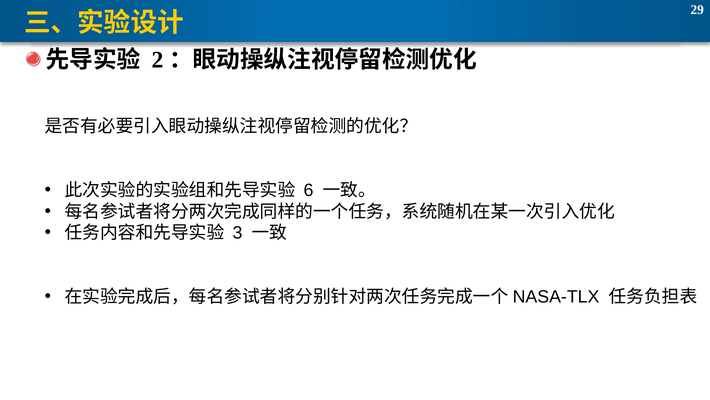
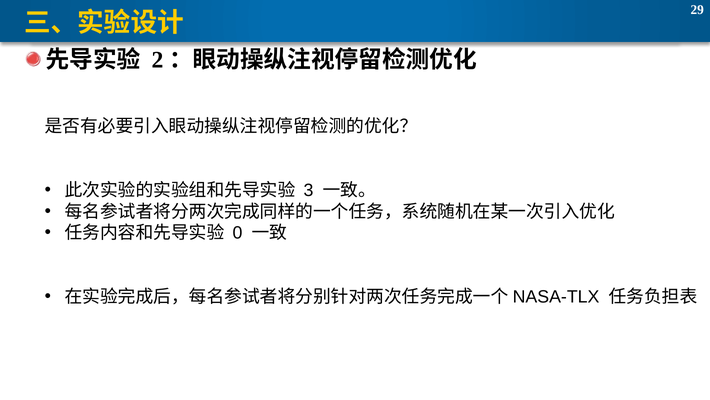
6: 6 -> 3 (309, 190)
3: 3 -> 0 (238, 233)
